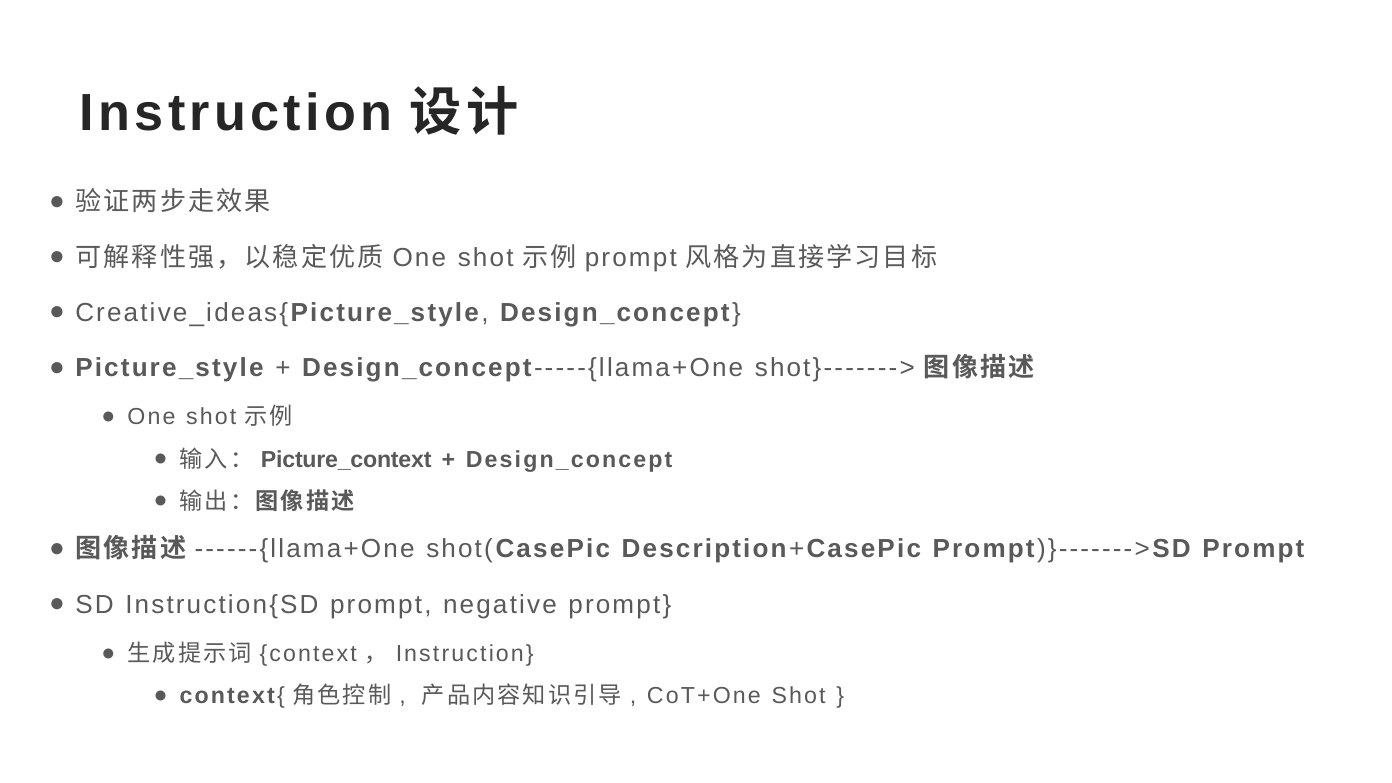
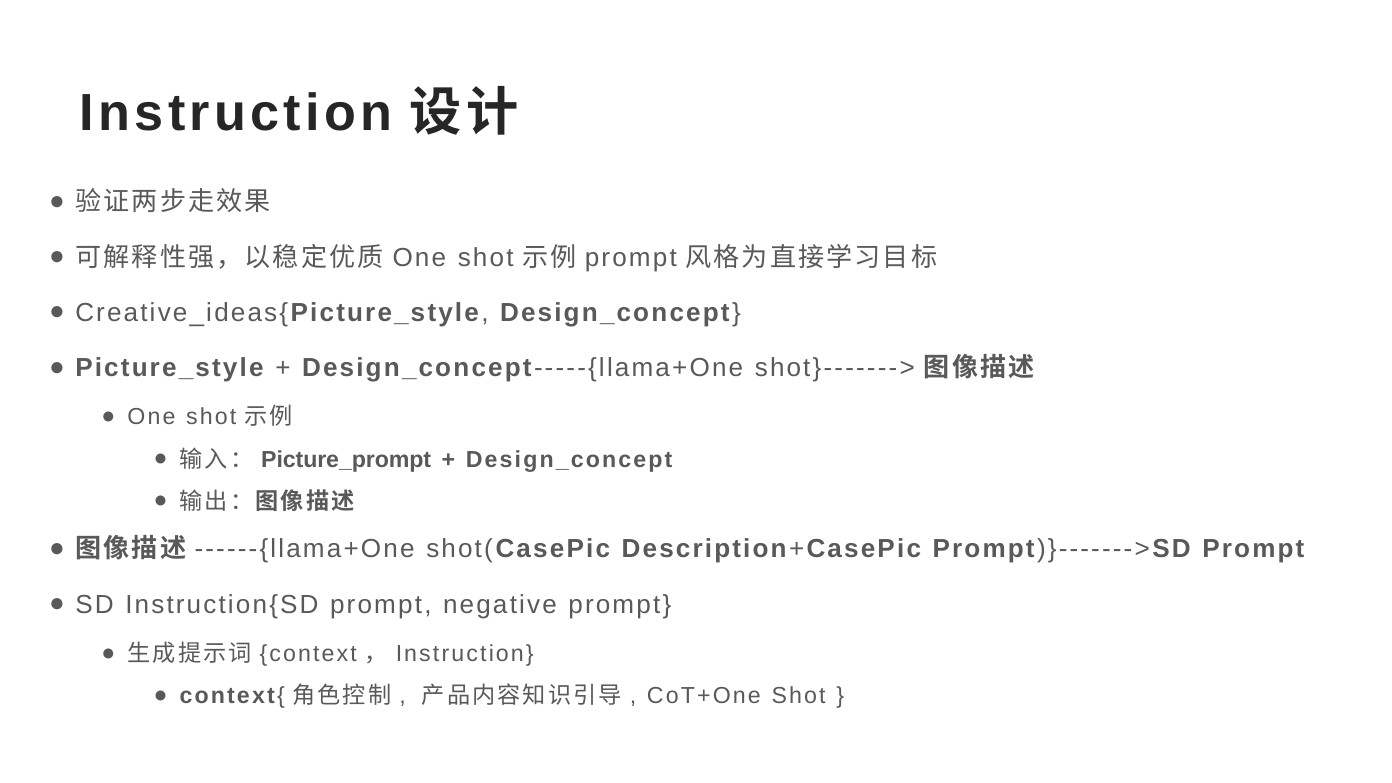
Picture_context: Picture_context -> Picture_prompt (346, 459)
